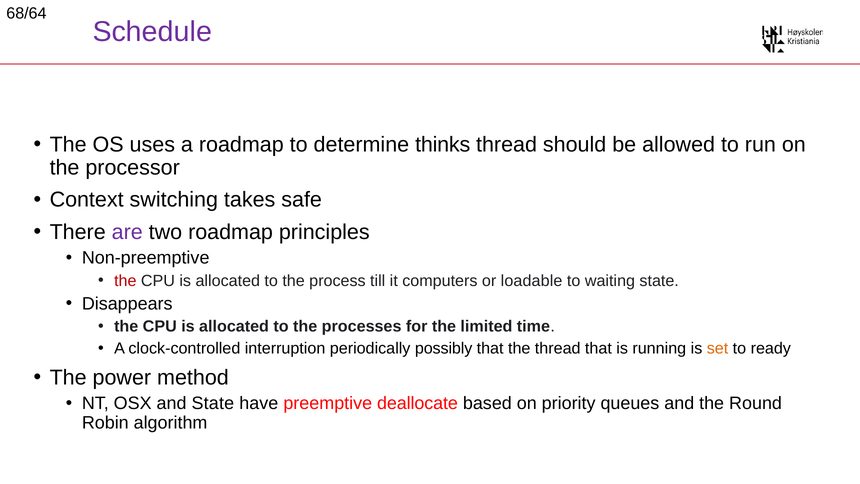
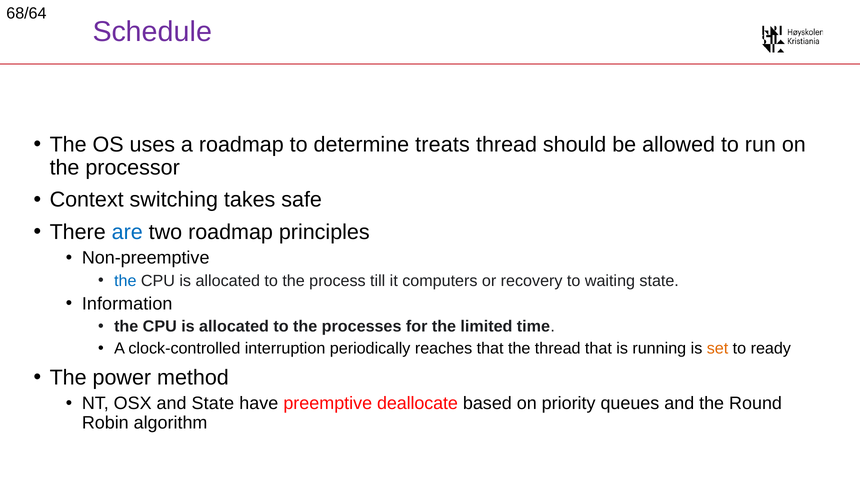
thinks: thinks -> treats (443, 144)
are colour: purple -> blue (127, 232)
the colour: red -> blue (125, 281)
loadable: loadable -> recovery (532, 281)
Disappears: Disappears -> Information (127, 303)
possibly: possibly -> reaches (444, 348)
